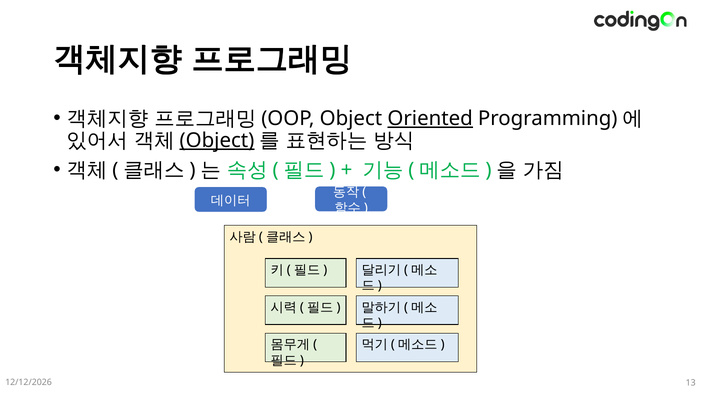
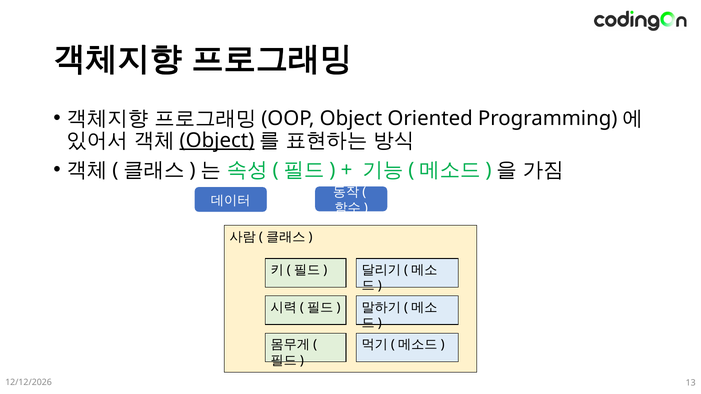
Oriented underline: present -> none (430, 119)
